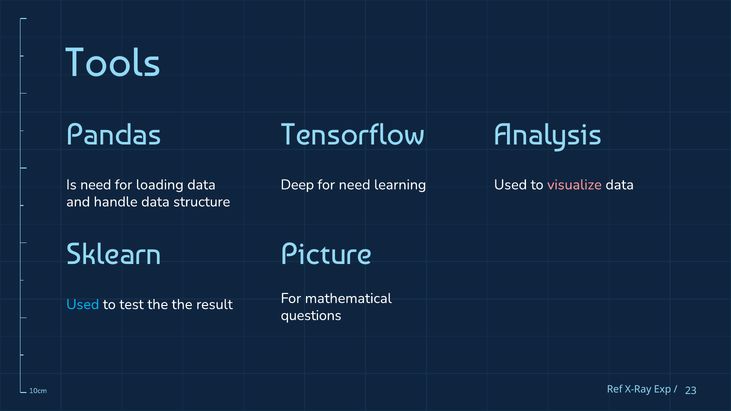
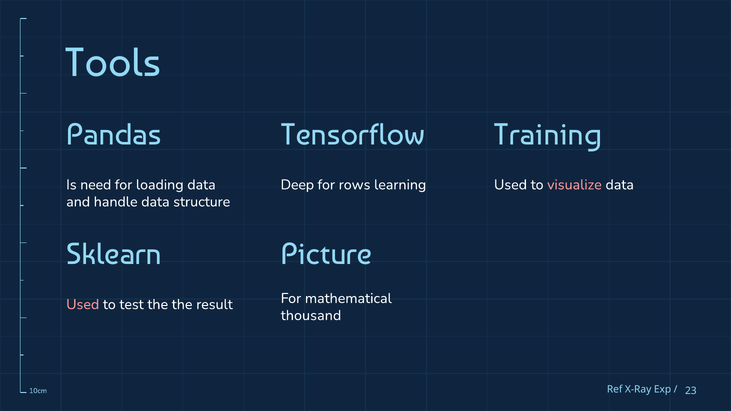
Analysis: Analysis -> Training (548, 135)
for need: need -> rows (355, 185)
Used colour: light blue -> pink (83, 305)
questions: questions -> thousand (311, 316)
